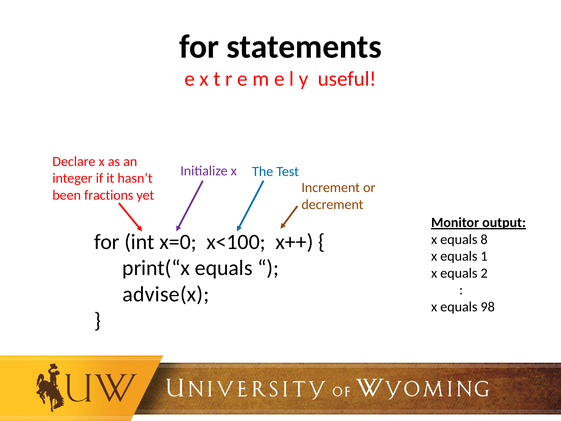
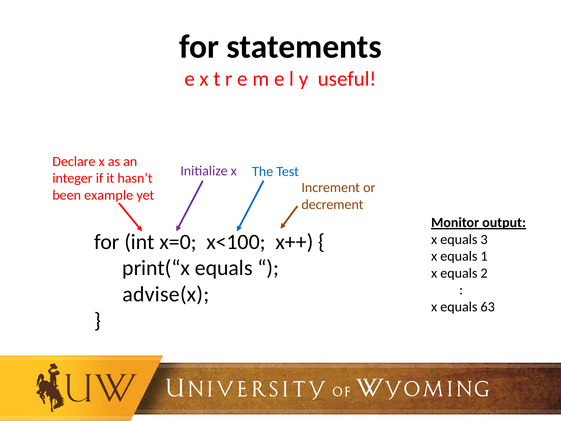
fractions: fractions -> example (109, 195)
8: 8 -> 3 (484, 239)
98: 98 -> 63 (488, 307)
